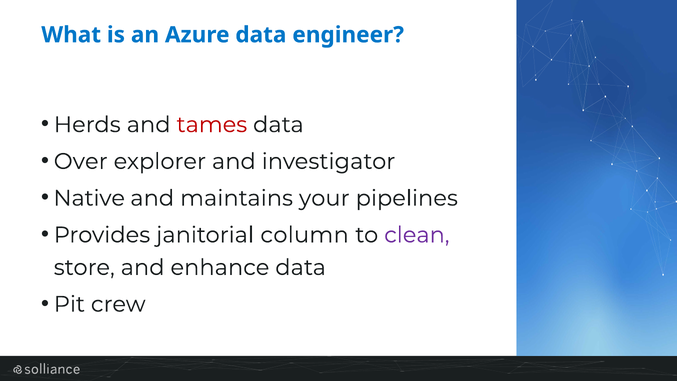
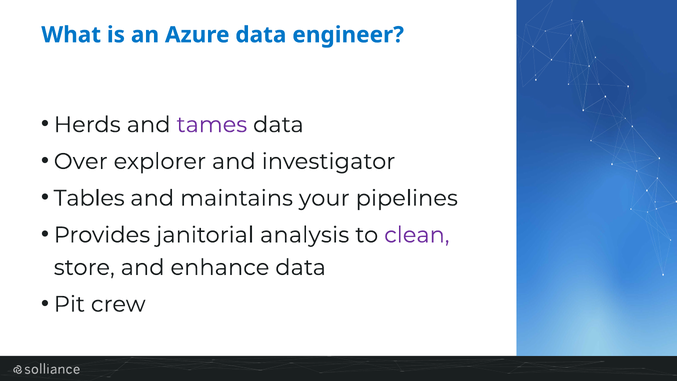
tames colour: red -> purple (212, 125)
Native: Native -> Tables (89, 198)
column: column -> analysis (305, 235)
